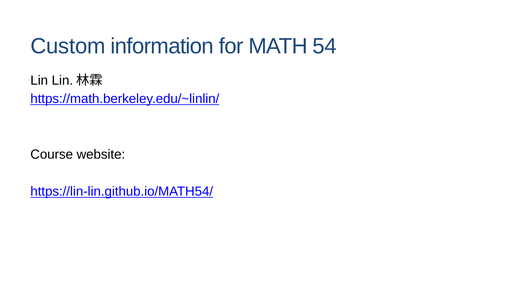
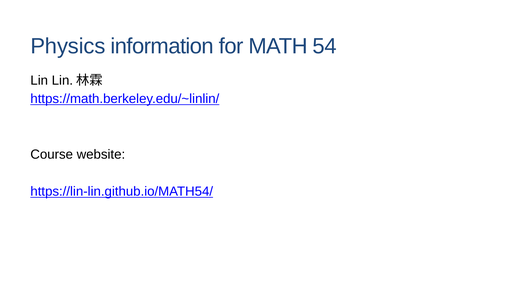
Custom: Custom -> Physics (68, 46)
